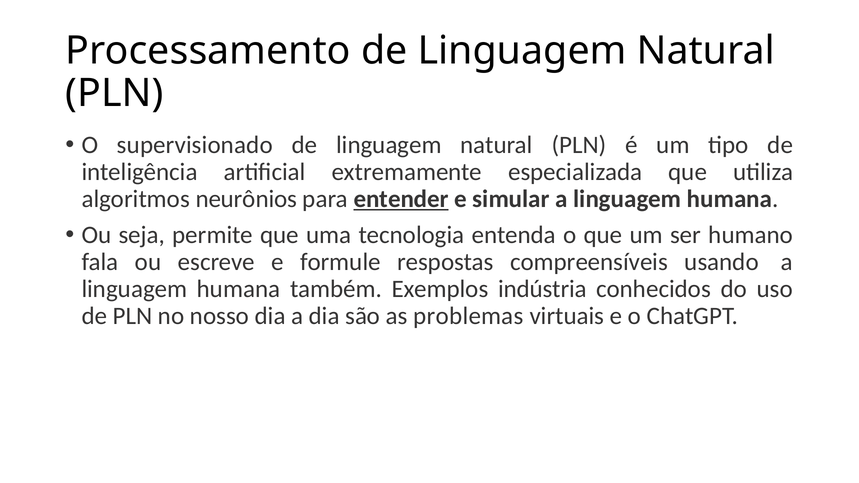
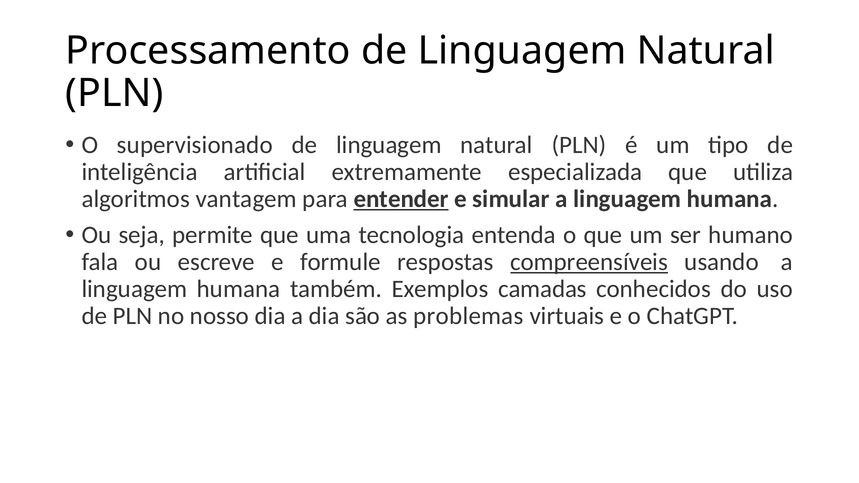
neurônios: neurônios -> vantagem (246, 199)
compreensíveis underline: none -> present (589, 262)
indústria: indústria -> camadas (542, 289)
